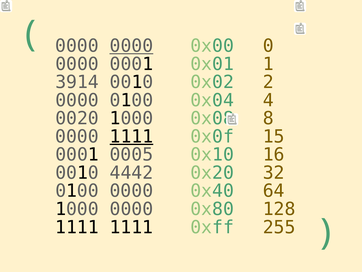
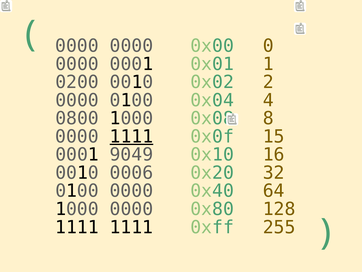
0000 underline: present -> none (131, 46)
3914: 3914 -> 0200 (77, 82)
0020: 0020 -> 0800 (77, 118)
0005: 0005 -> 9049 (131, 154)
4442: 4442 -> 0006 (131, 173)
